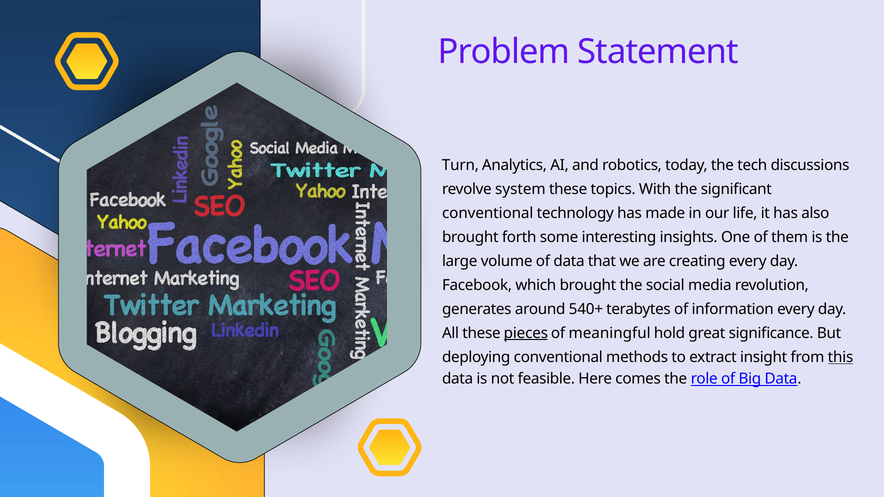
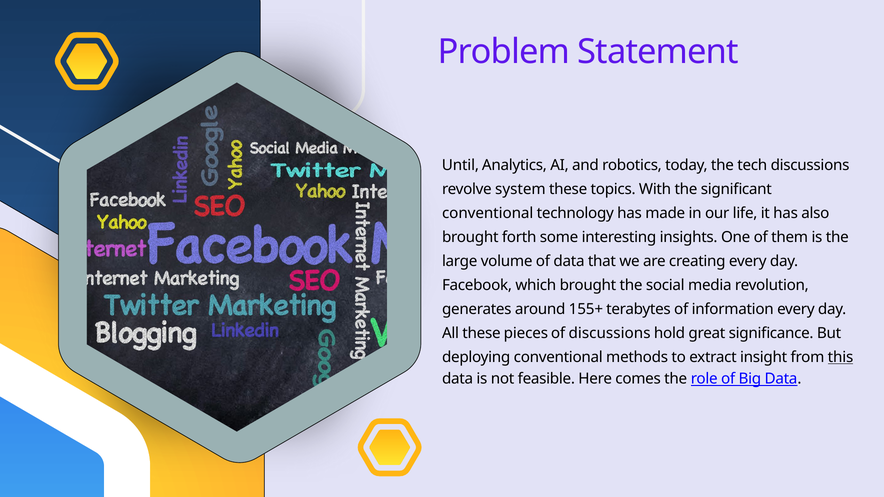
Turn: Turn -> Until (460, 165)
540+: 540+ -> 155+ (586, 309)
pieces underline: present -> none (526, 333)
of meaningful: meaningful -> discussions (610, 333)
